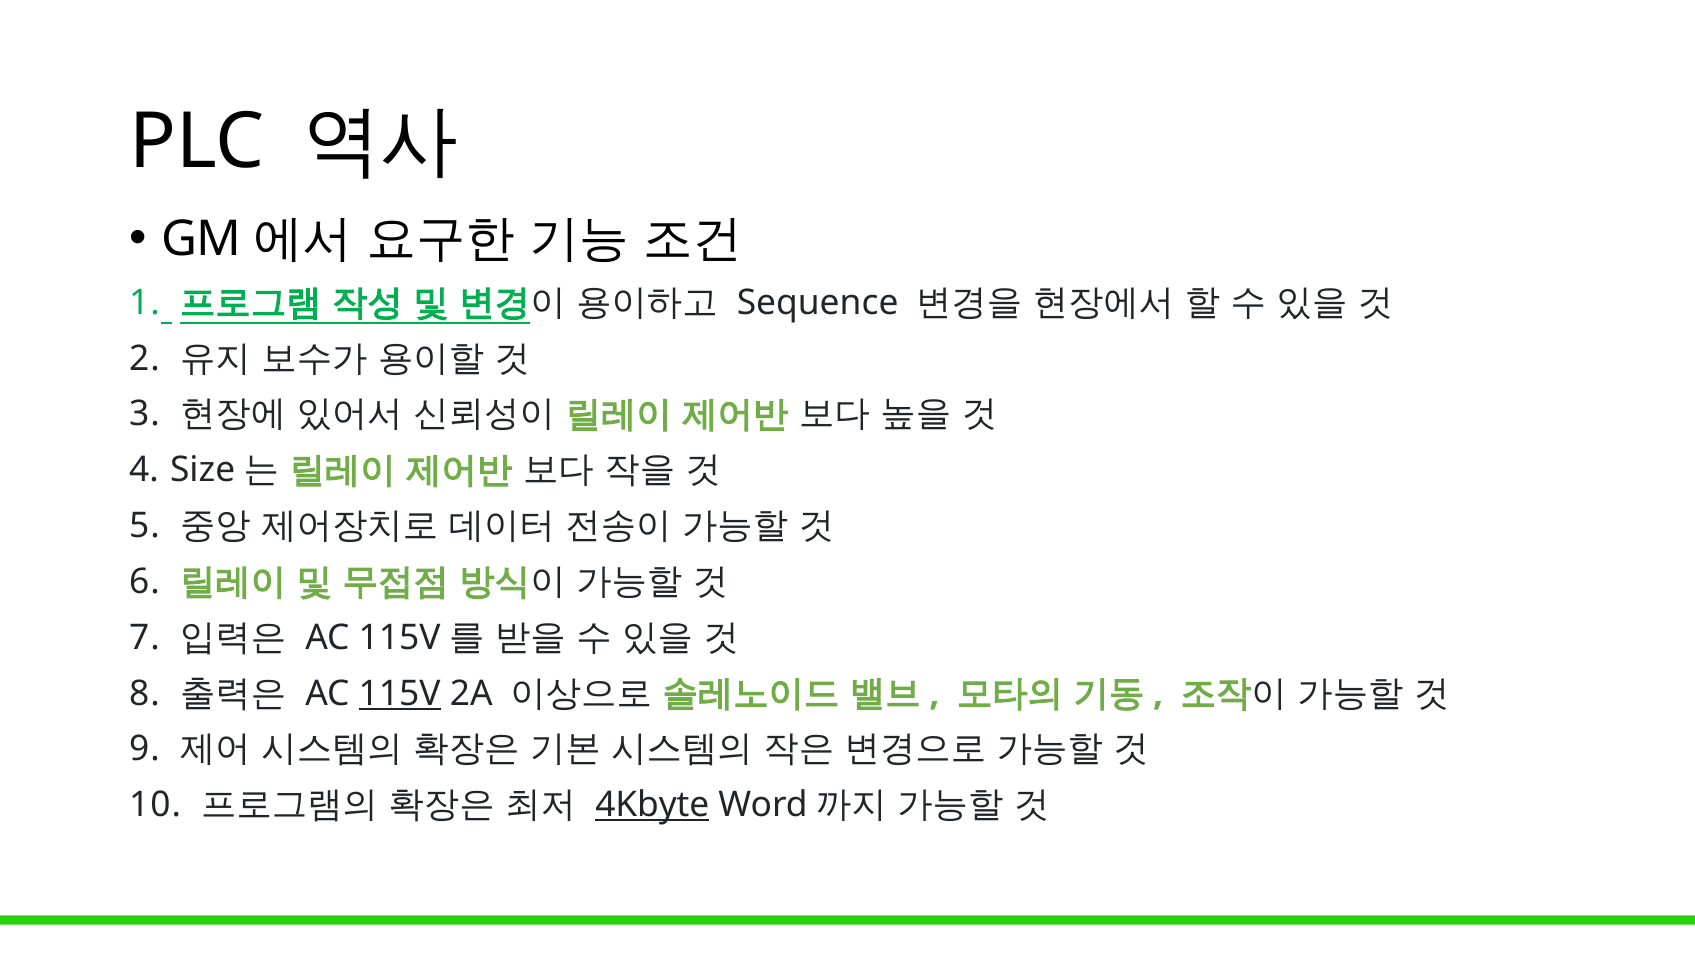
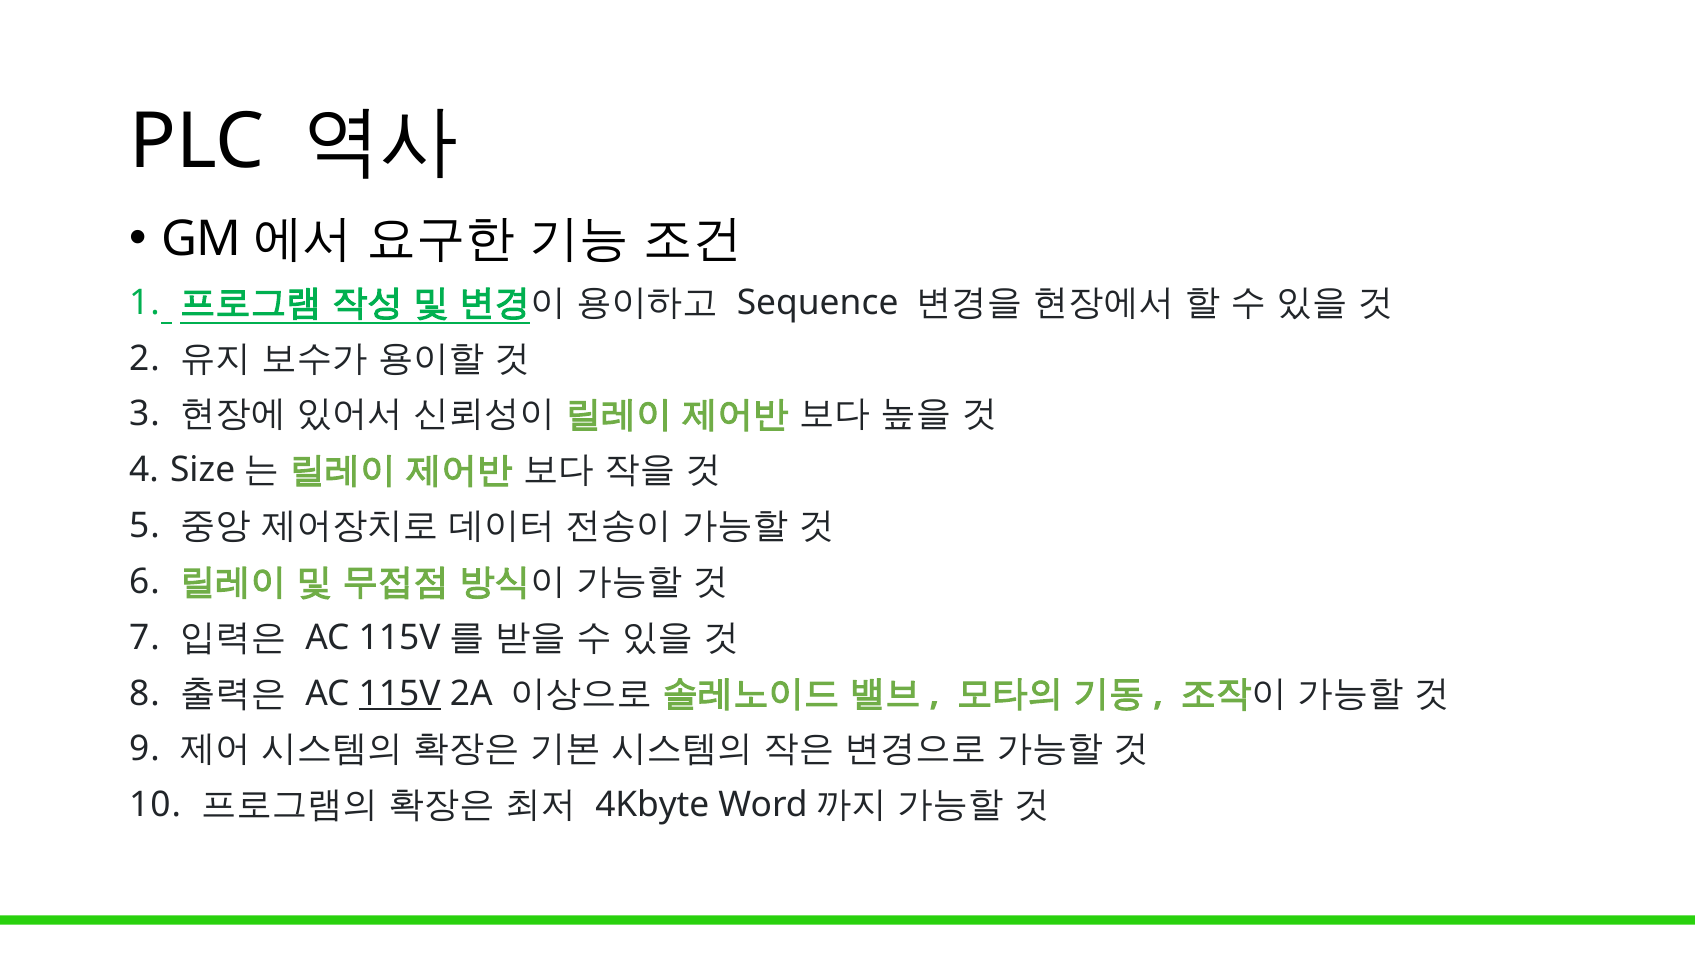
4Kbyte underline: present -> none (652, 805)
